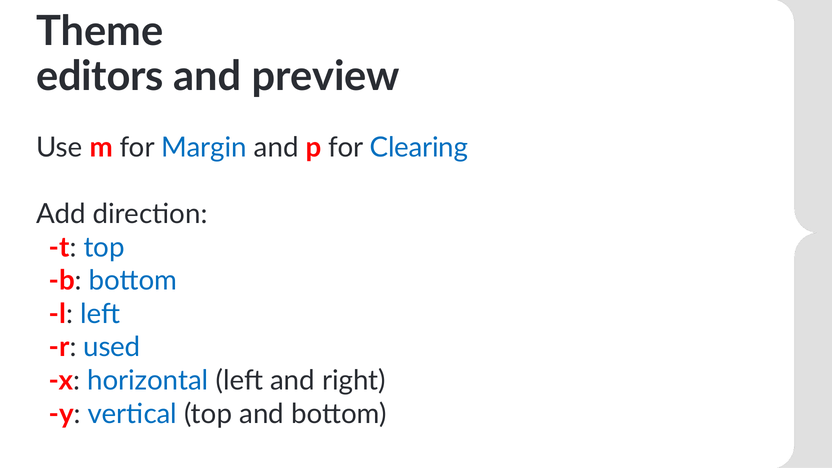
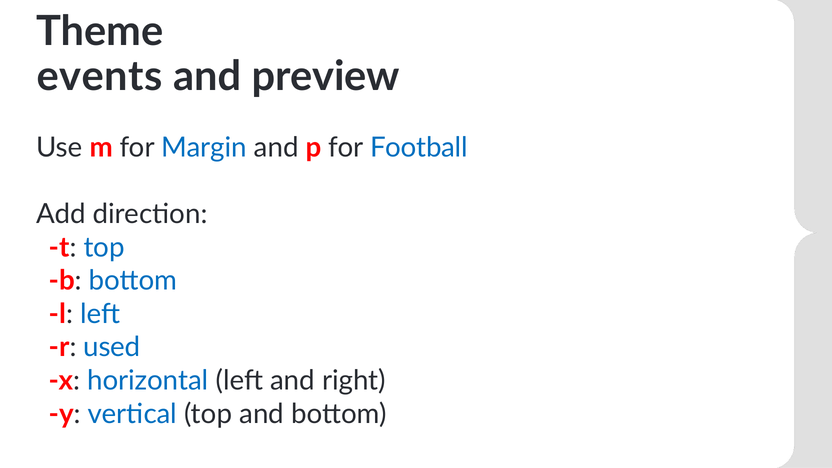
editors: editors -> events (100, 77)
Clearing: Clearing -> Football (419, 148)
